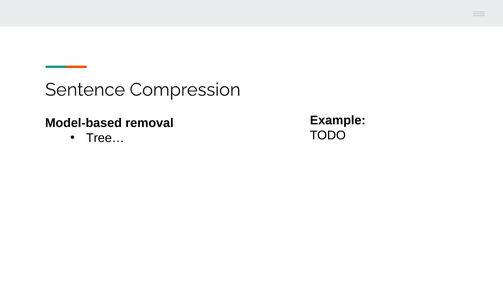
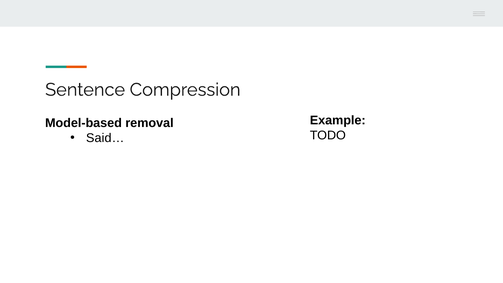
Tree…: Tree… -> Said… (105, 138)
